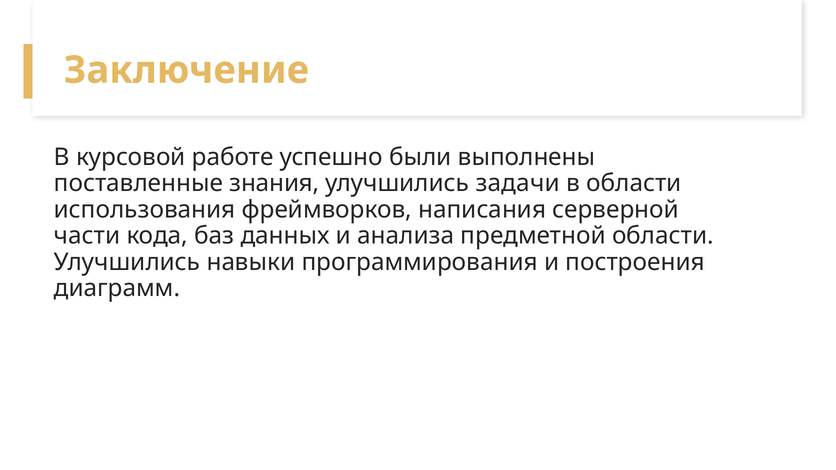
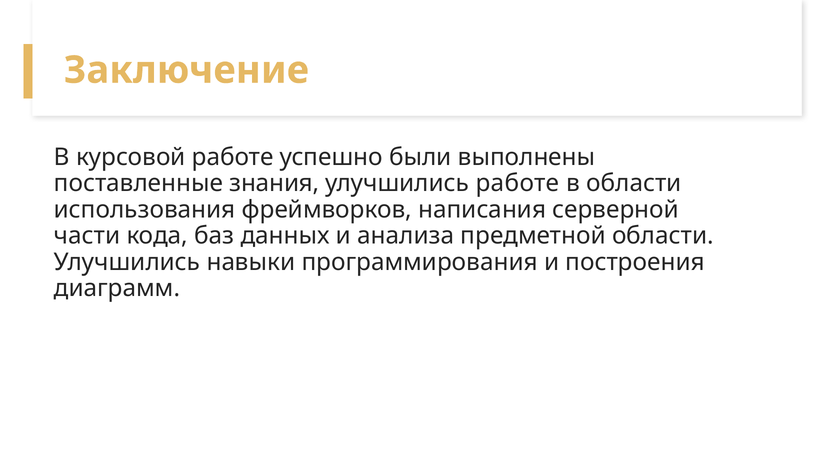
улучшились задачи: задачи -> работе (518, 183)
